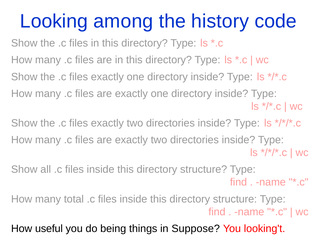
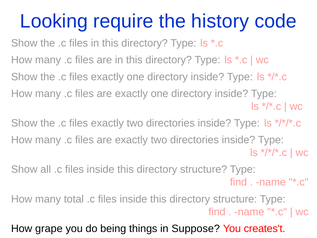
among: among -> require (123, 21)
useful: useful -> grape (49, 228)
looking't: looking't -> creates't (265, 228)
